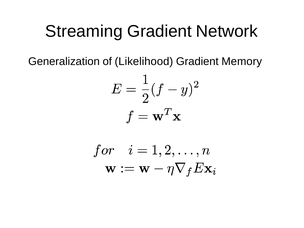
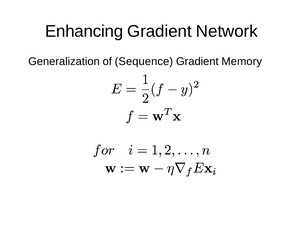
Streaming: Streaming -> Enhancing (84, 31)
Likelihood: Likelihood -> Sequence (144, 61)
